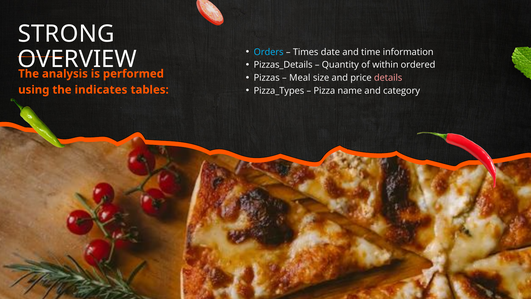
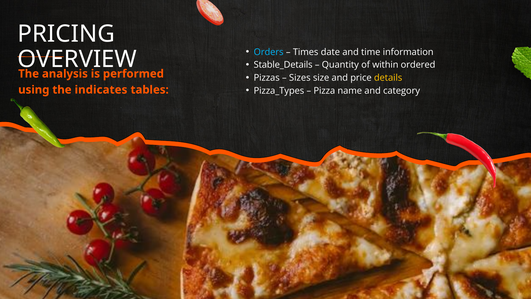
STRONG: STRONG -> PRICING (66, 34)
Pizzas_Details: Pizzas_Details -> Stable_Details (283, 65)
Meal: Meal -> Sizes (300, 78)
details colour: pink -> yellow (388, 78)
